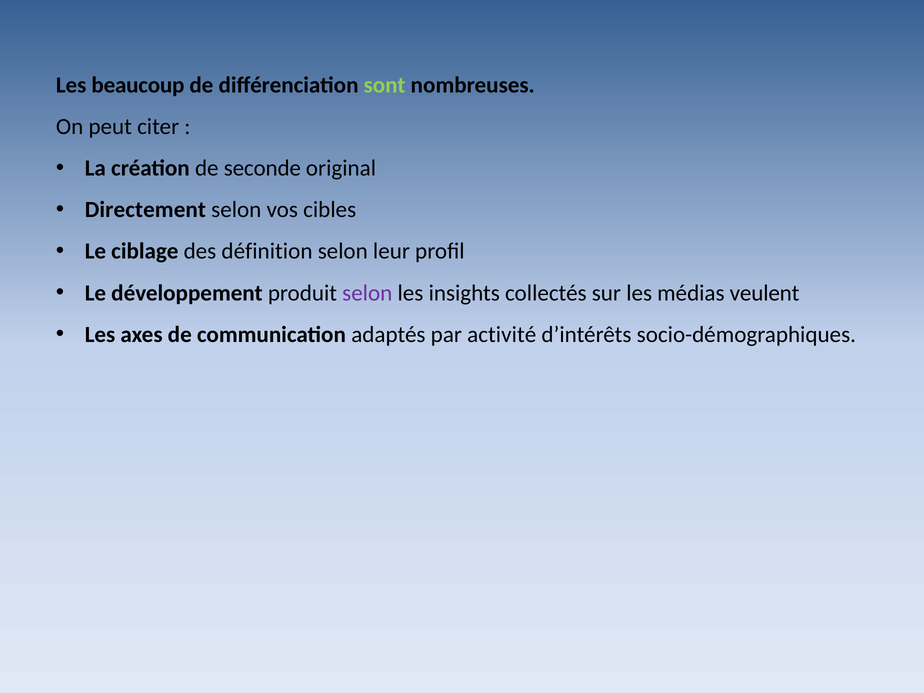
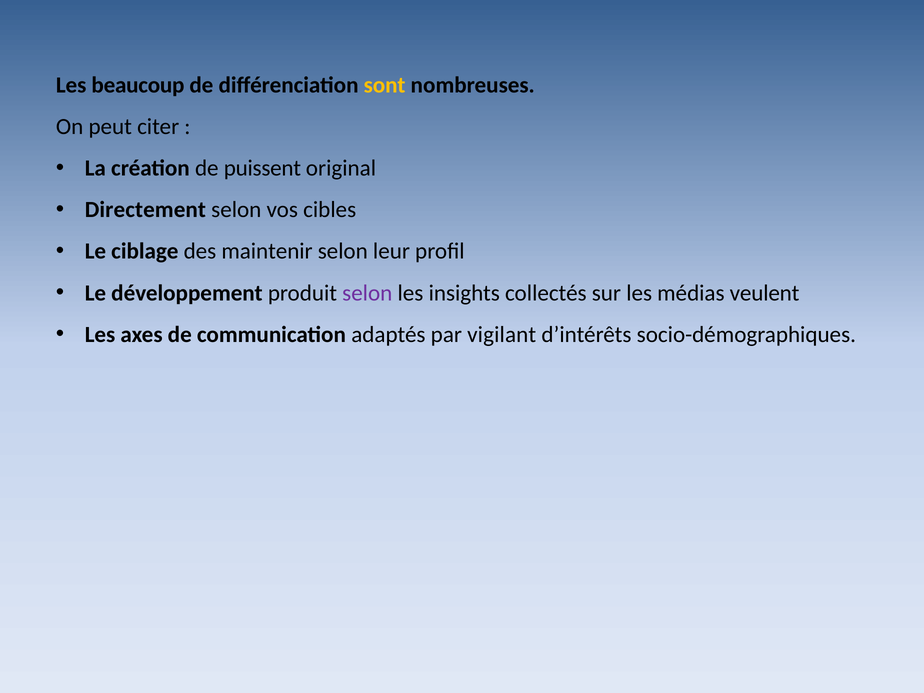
sont colour: light green -> yellow (385, 85)
seconde: seconde -> puissent (262, 168)
définition: définition -> maintenir (267, 251)
activité: activité -> vigilant (502, 334)
